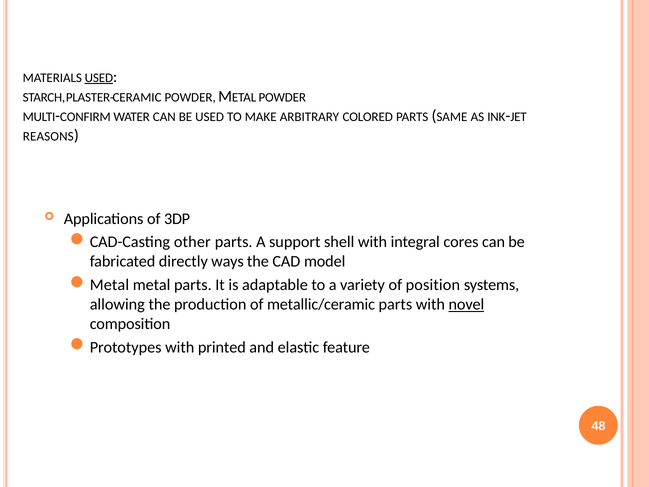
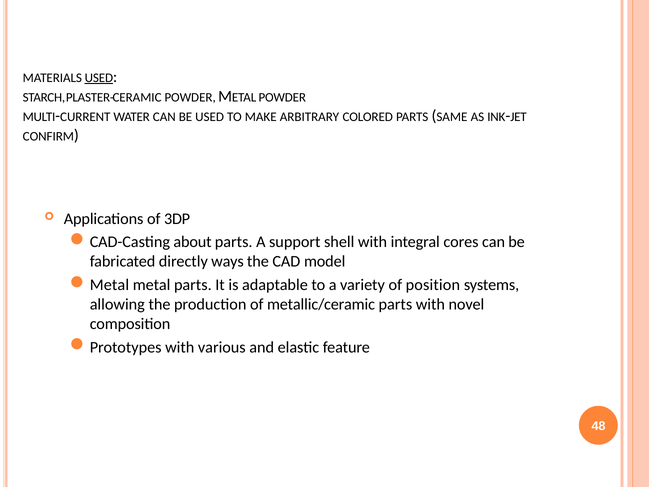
CONFIRM: CONFIRM -> CURRENT (85, 117)
REASONS: REASONS -> CONFIRM (48, 136)
other: other -> about (192, 242)
novel underline: present -> none (466, 304)
printed: printed -> various (222, 347)
